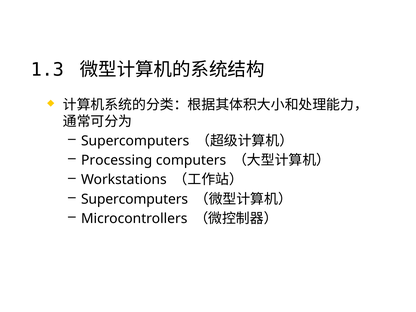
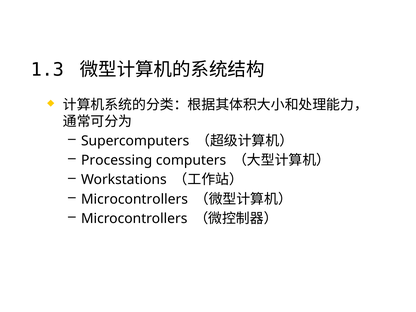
Supercomputers: Supercomputers -> Microcontrollers (134, 199)
